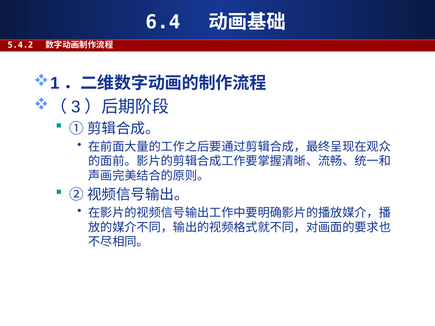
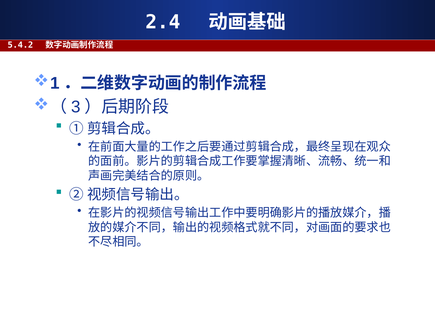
6.4: 6.4 -> 2.4 (163, 22)
